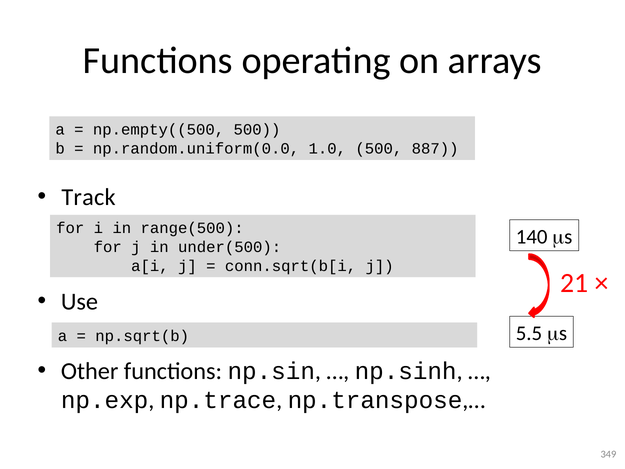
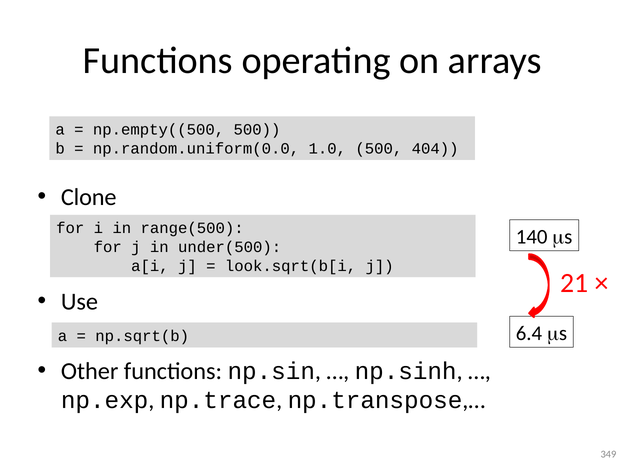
887: 887 -> 404 (435, 149)
Track: Track -> Clone (89, 197)
conn.sqrt(b[i: conn.sqrt(b[i -> look.sqrt(b[i (291, 266)
5.5: 5.5 -> 6.4 (529, 333)
